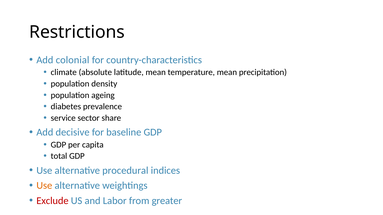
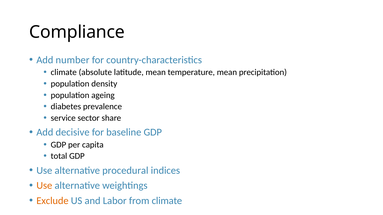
Restrictions: Restrictions -> Compliance (77, 32)
colonial: colonial -> number (73, 60)
Exclude colour: red -> orange (52, 201)
from greater: greater -> climate (167, 201)
